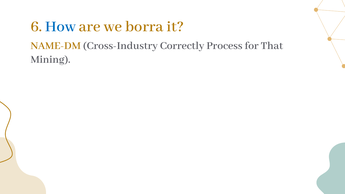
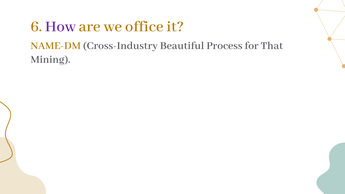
How colour: blue -> purple (61, 26)
borra: borra -> office (144, 26)
Correctly: Correctly -> Beautiful (182, 45)
